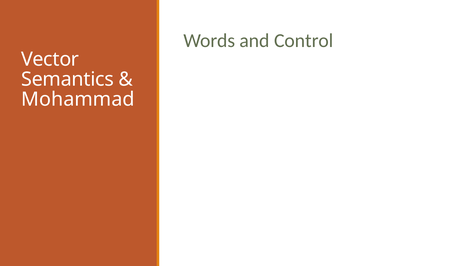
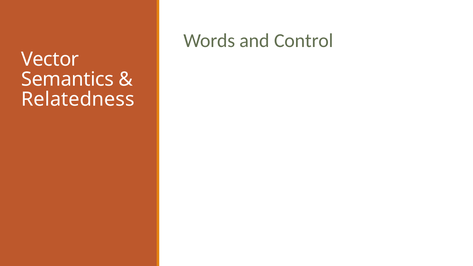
Mohammad: Mohammad -> Relatedness (78, 99)
